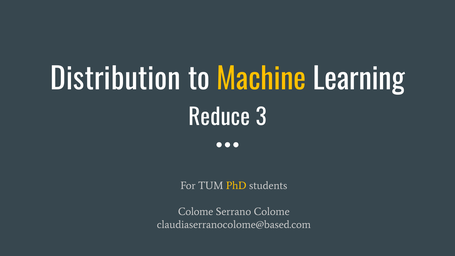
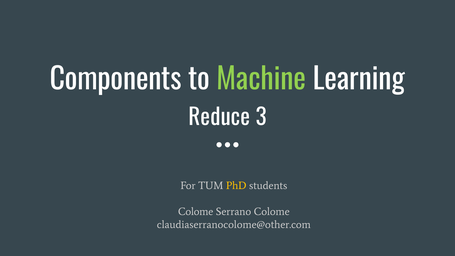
Distribution: Distribution -> Components (116, 80)
Machine colour: yellow -> light green (261, 80)
claudiaserranocolome@based.com: claudiaserranocolome@based.com -> claudiaserranocolome@other.com (234, 225)
